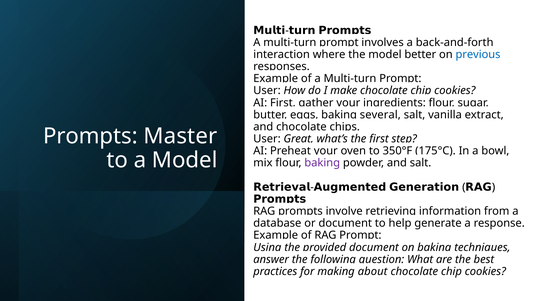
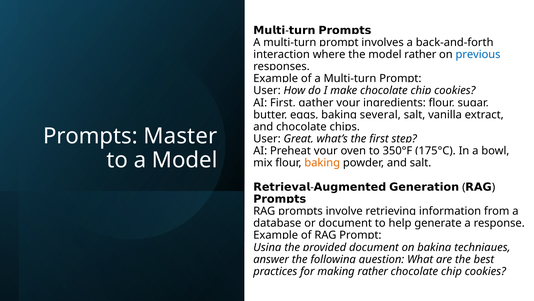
model better: better -> rather (420, 54)
baking colour: purple -> orange (322, 163)
making about: about -> rather (373, 271)
